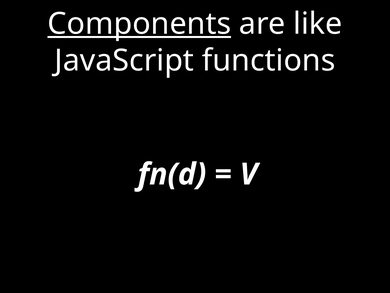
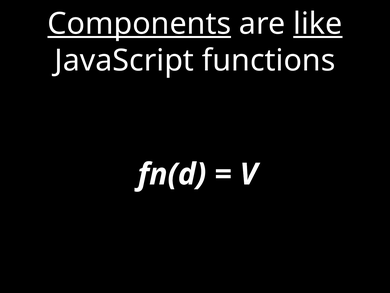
like underline: none -> present (318, 24)
